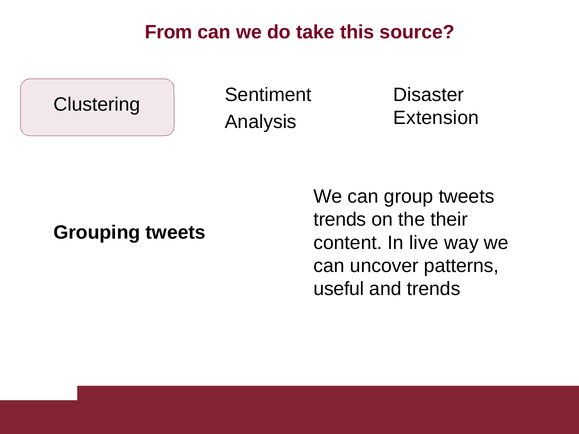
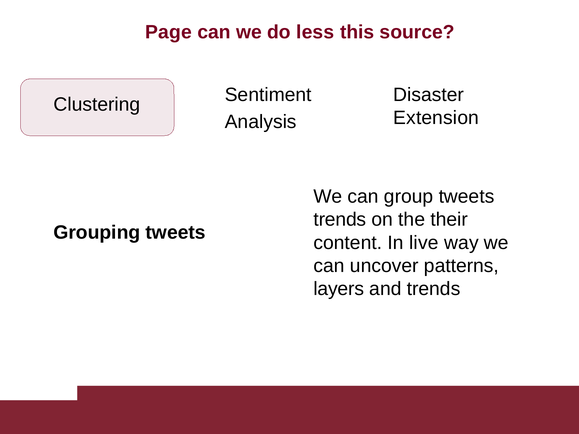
From: From -> Page (168, 32)
take: take -> less (315, 32)
useful: useful -> layers (339, 289)
